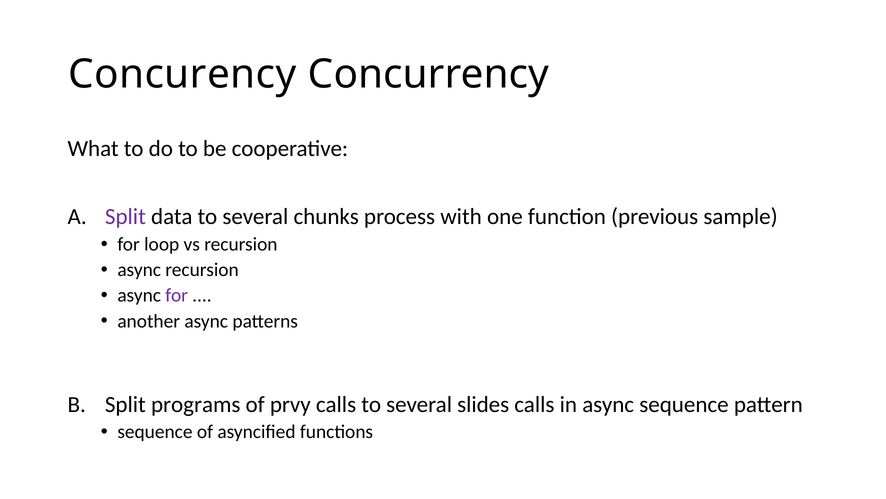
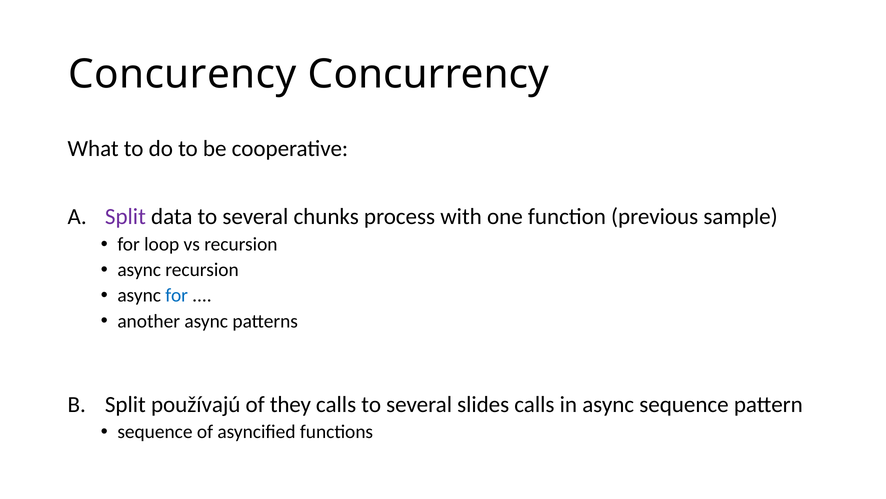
for colour: purple -> blue (177, 295)
programs: programs -> používajú (196, 404)
prvy: prvy -> they (290, 404)
